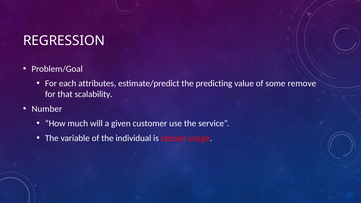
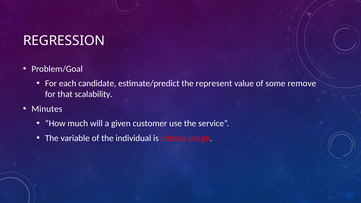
attributes: attributes -> candidate (97, 83)
predicting: predicting -> represent (214, 83)
Number: Number -> Minutes (47, 109)
